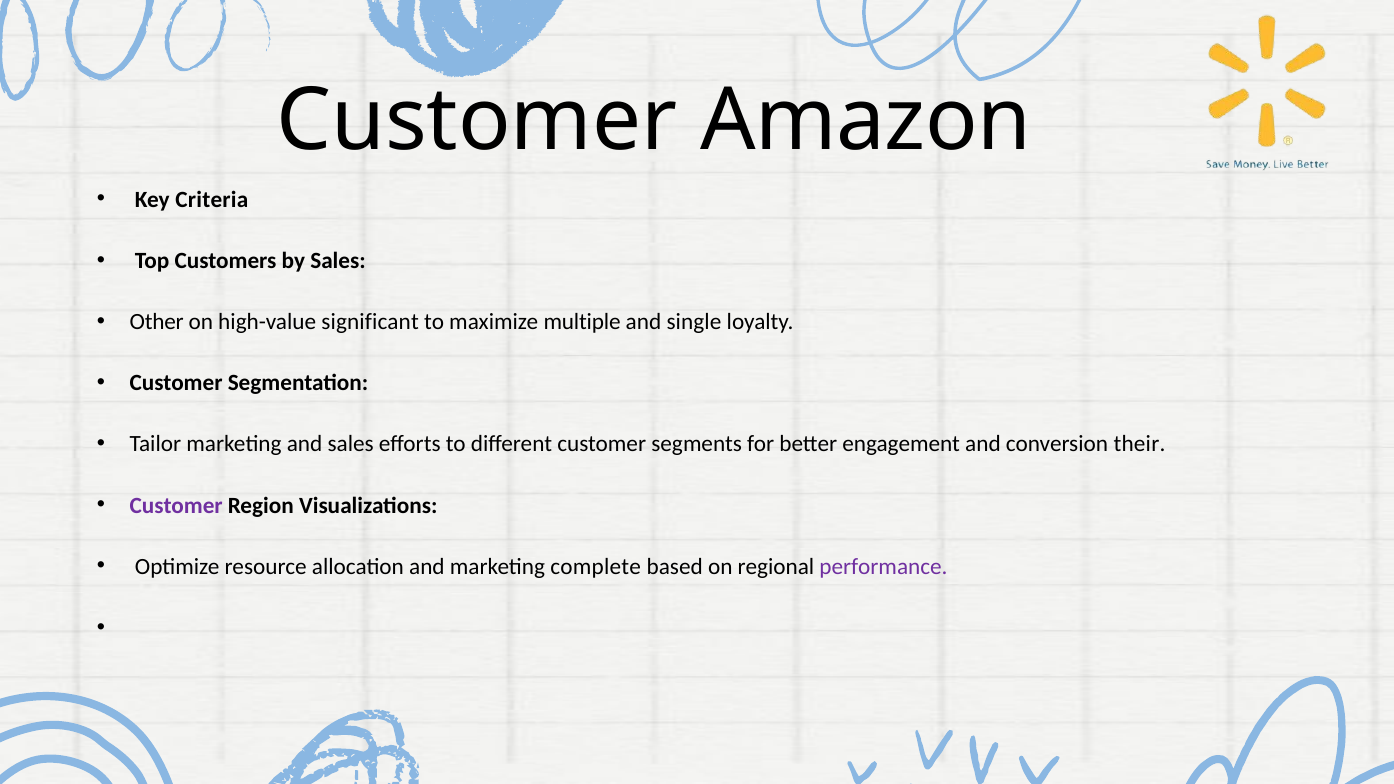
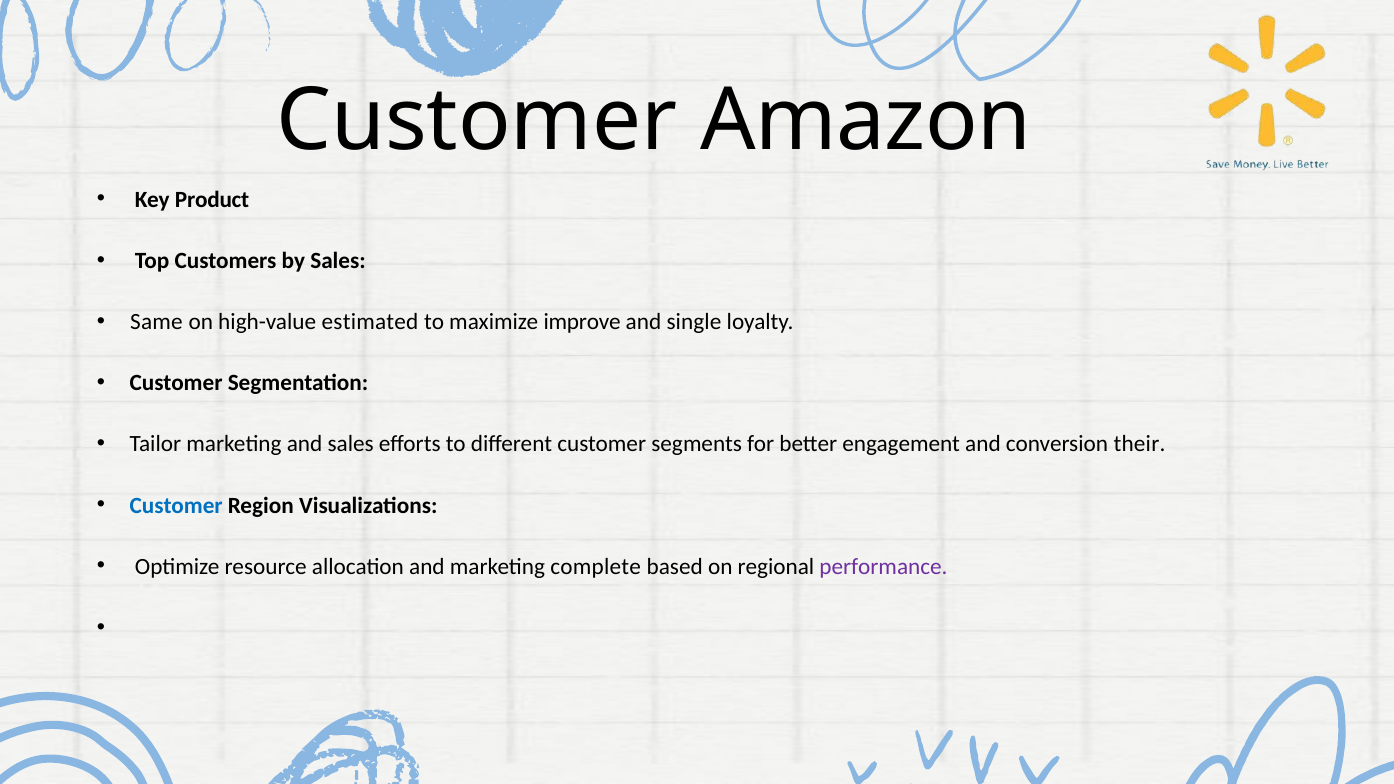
Criteria: Criteria -> Product (212, 200)
Other: Other -> Same (156, 322)
significant: significant -> estimated (370, 322)
multiple: multiple -> improve (582, 322)
Customer colour: purple -> blue (176, 505)
